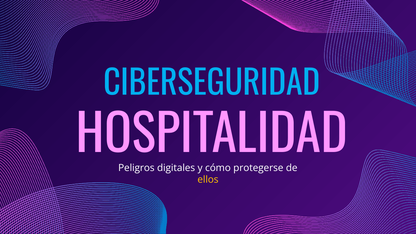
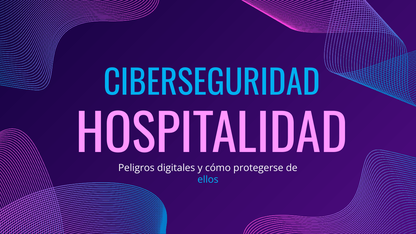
ellos colour: yellow -> light blue (208, 180)
